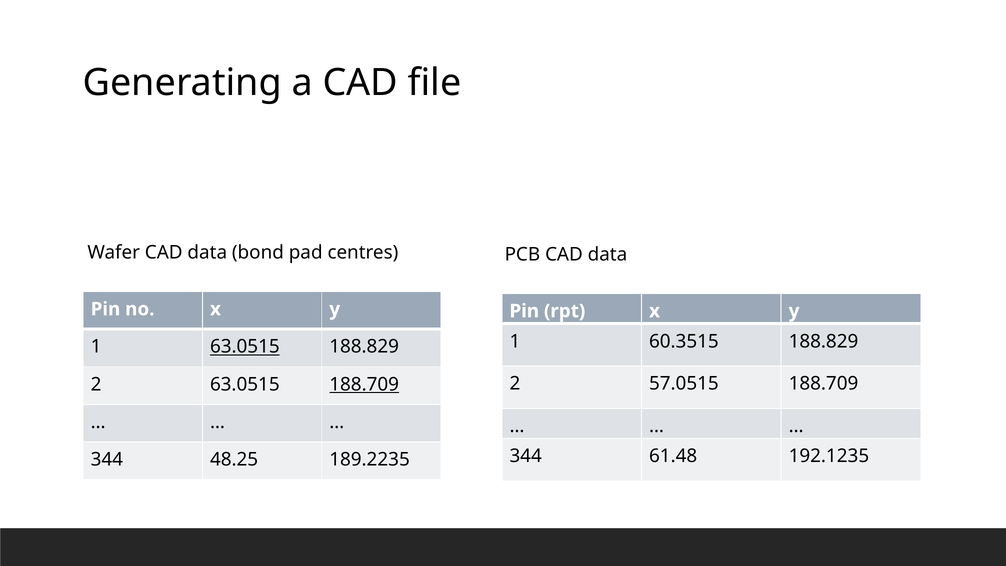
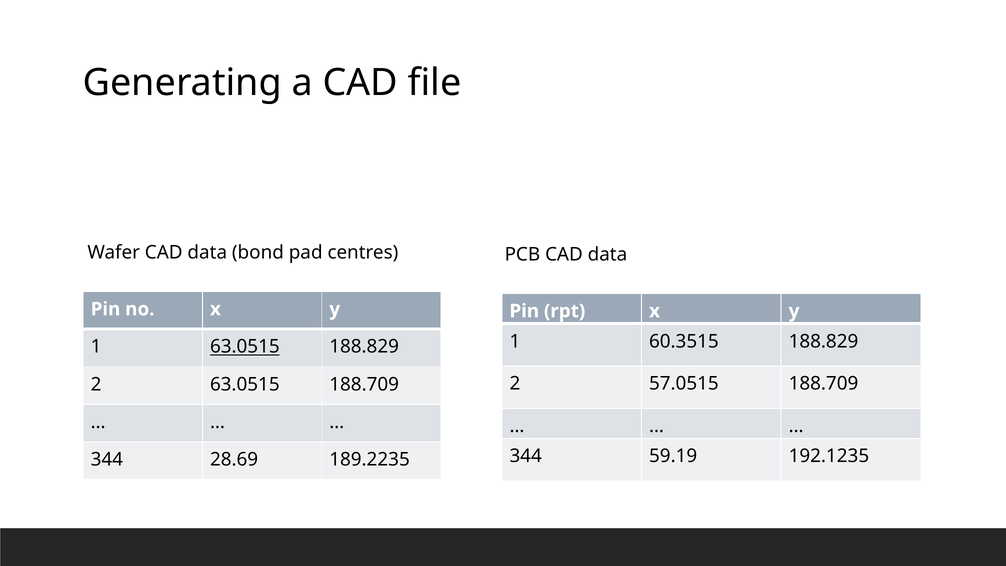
188.709 underline: present -> none (364, 384)
61.48: 61.48 -> 59.19 (673, 456)
48.25: 48.25 -> 28.69 (234, 459)
